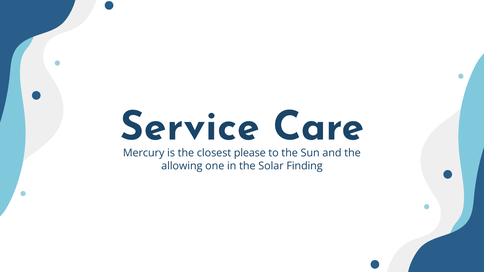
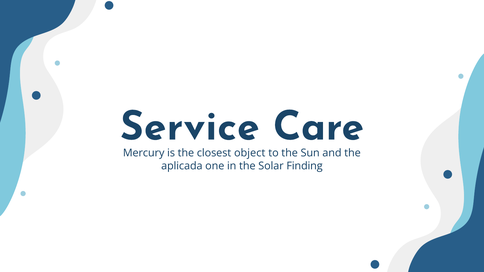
please: please -> object (250, 153)
allowing: allowing -> aplicada (182, 166)
